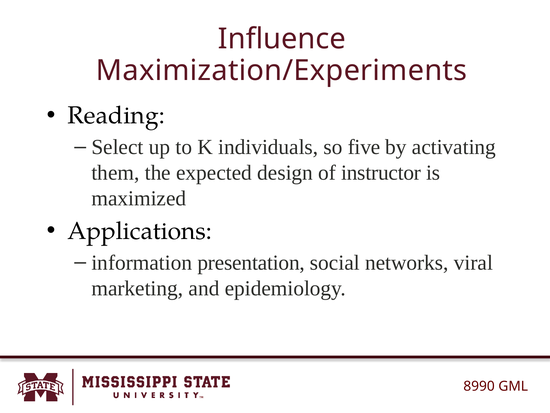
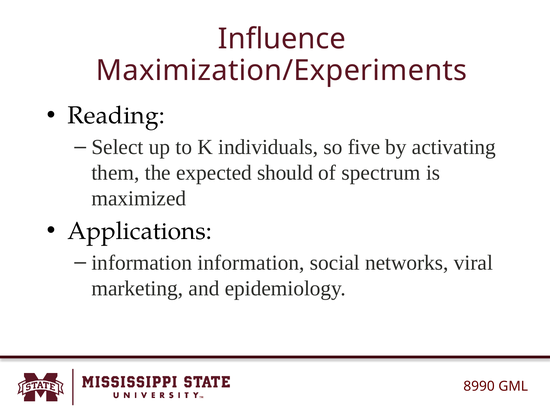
design: design -> should (285, 173)
instructor: instructor -> spectrum (381, 173)
information presentation: presentation -> information (251, 262)
